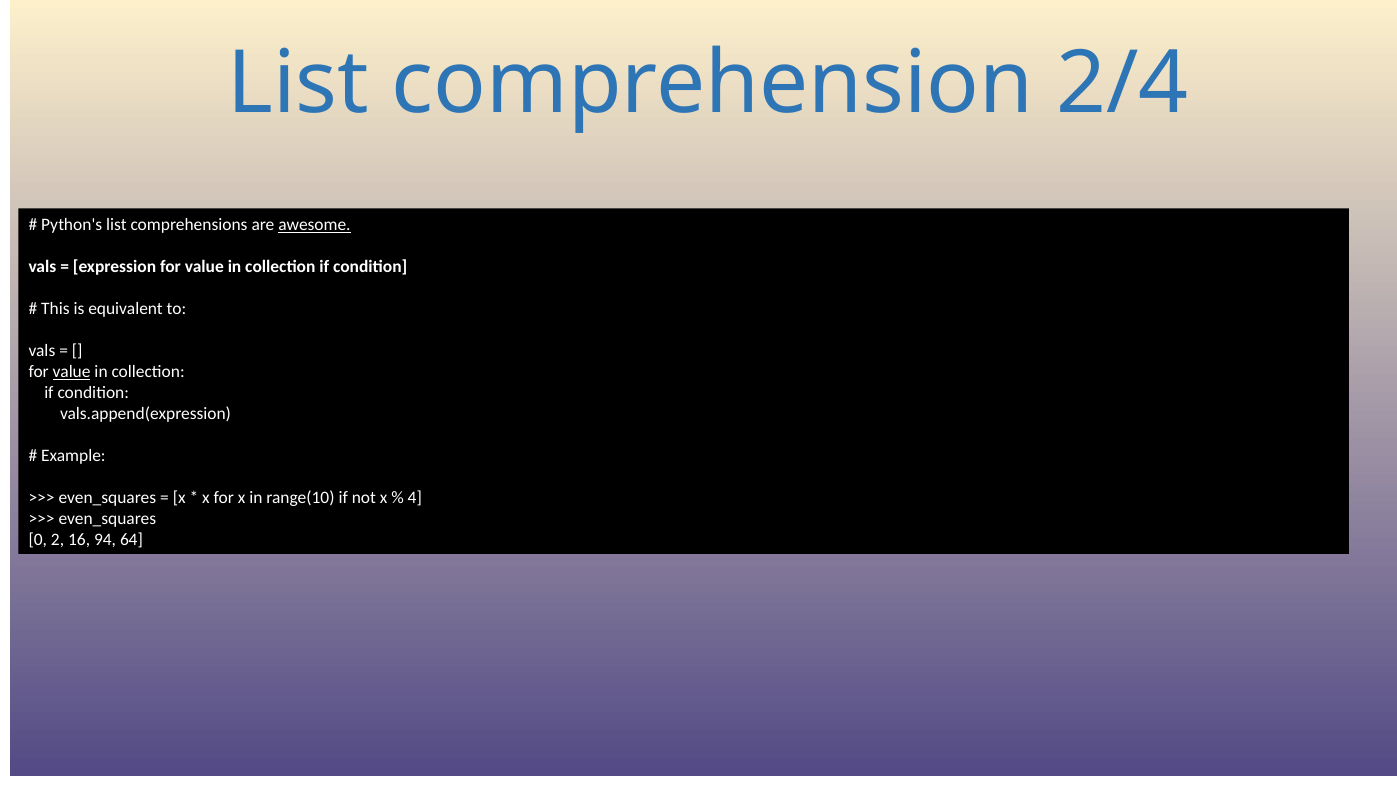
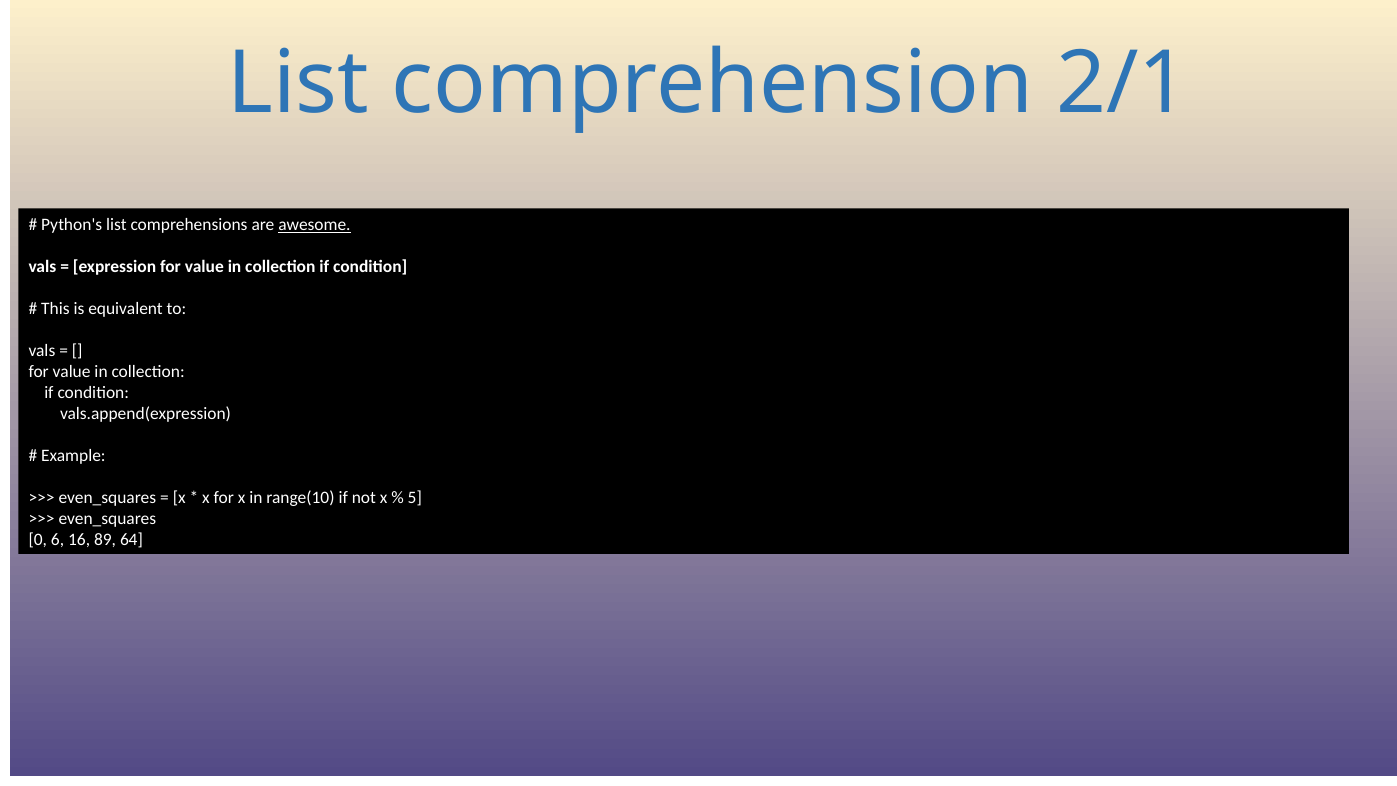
2/4: 2/4 -> 2/1 (1123, 83)
value underline: present -> none (72, 372)
4: 4 -> 5 (415, 498)
2: 2 -> 6 (58, 539)
94: 94 -> 89 (105, 539)
